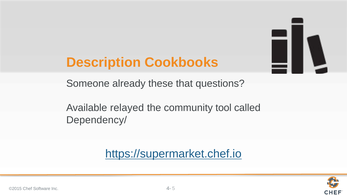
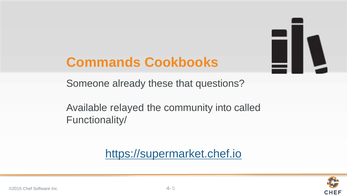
Description: Description -> Commands (103, 62)
tool: tool -> into (224, 108)
Dependency/: Dependency/ -> Functionality/ (97, 120)
